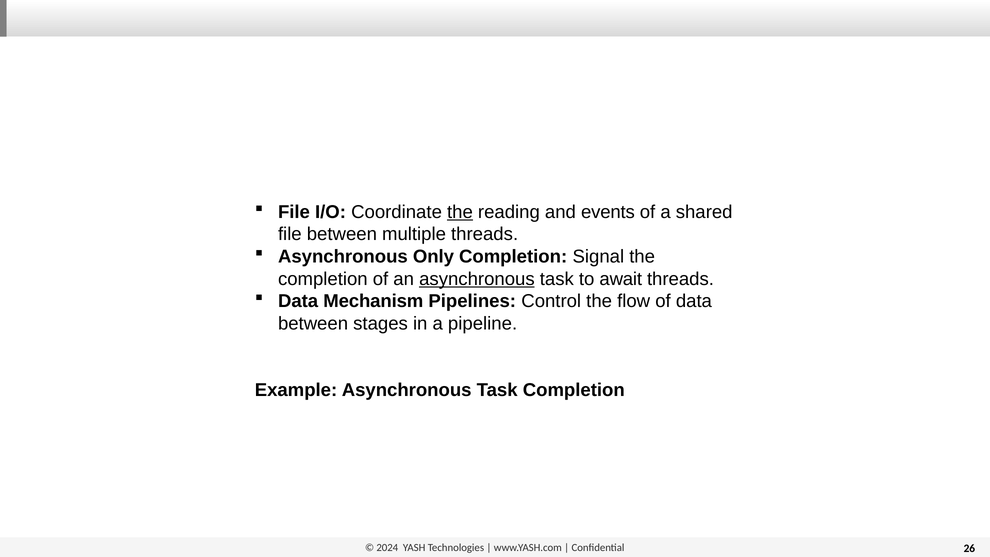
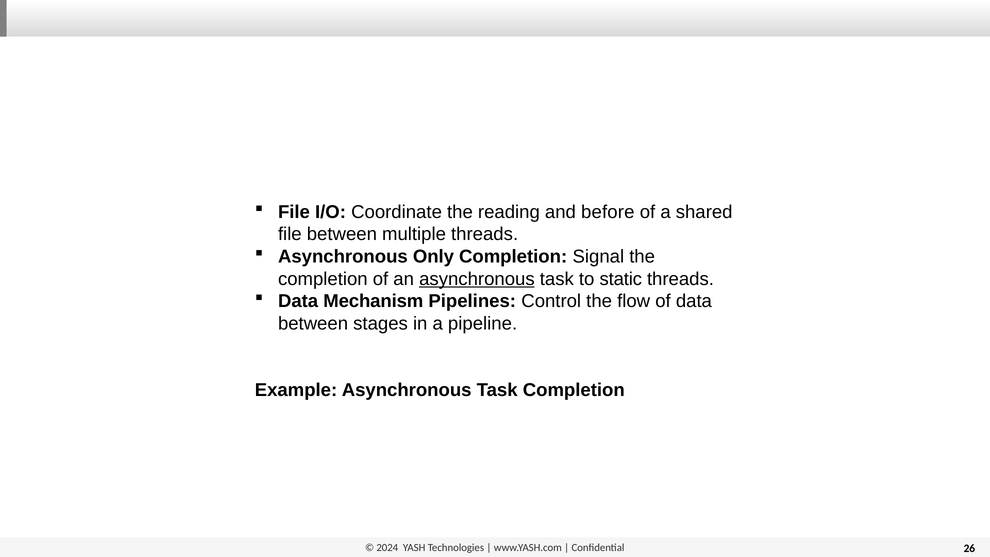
the underline: present -> none (460, 212)
events: events -> before (608, 212)
await: await -> static (621, 279)
